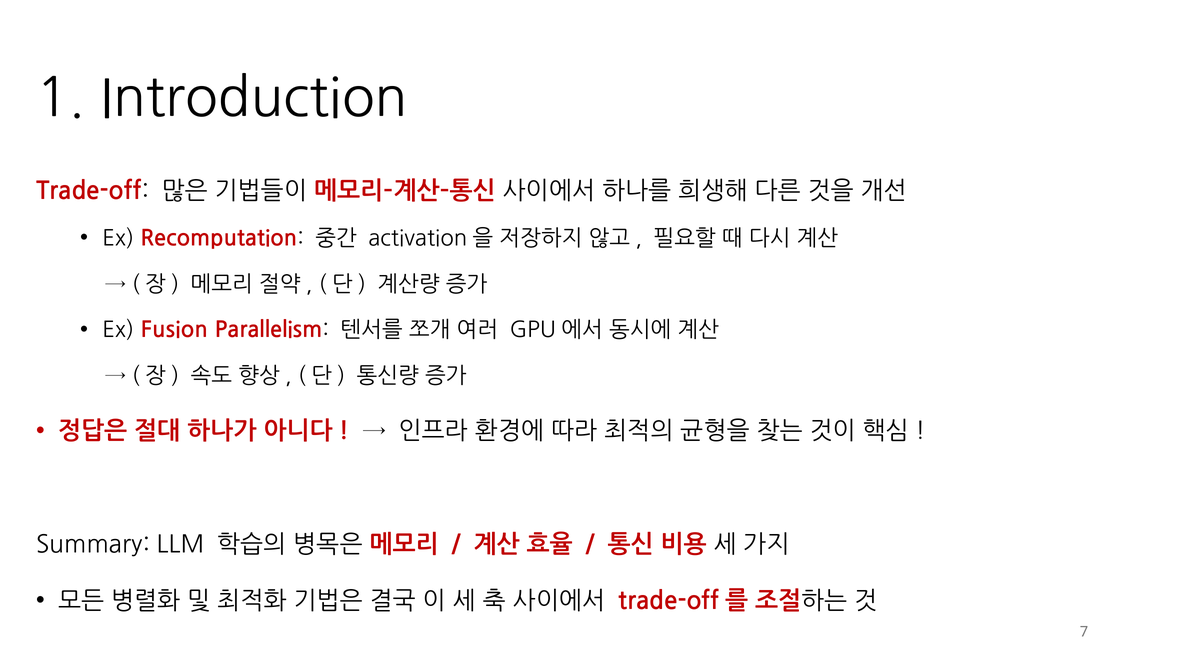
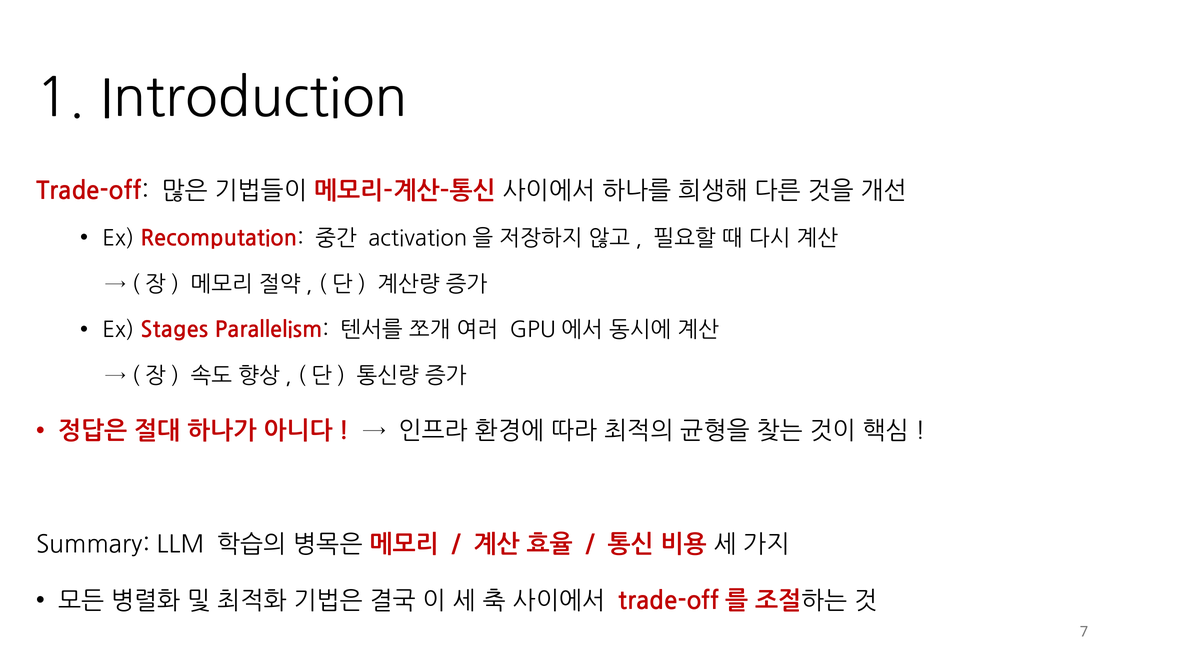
Fusion: Fusion -> Stages (174, 330)
